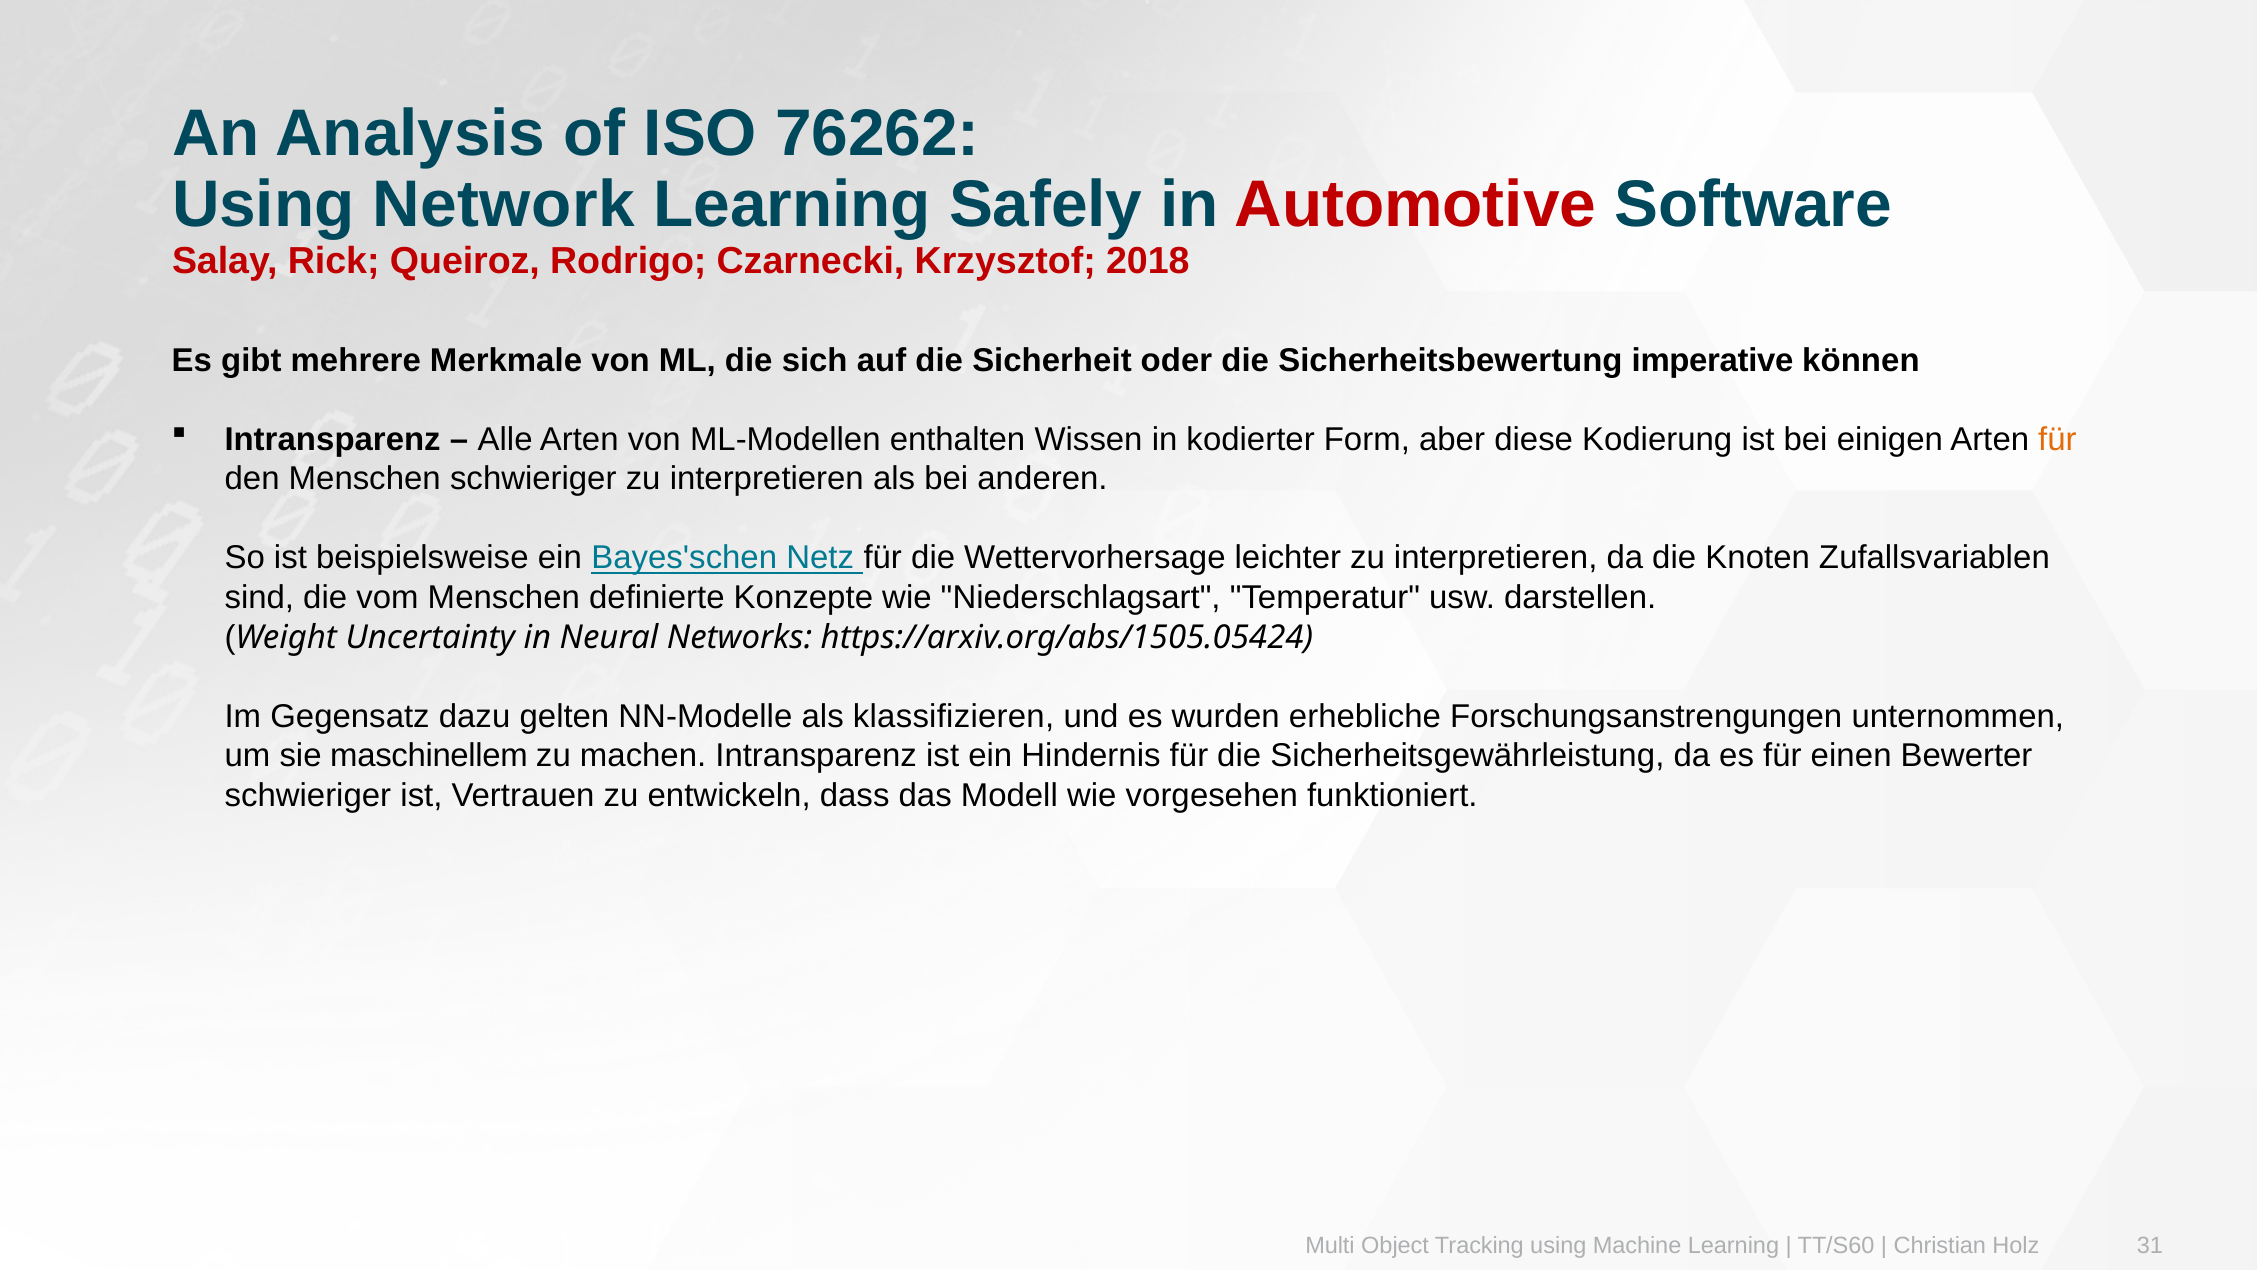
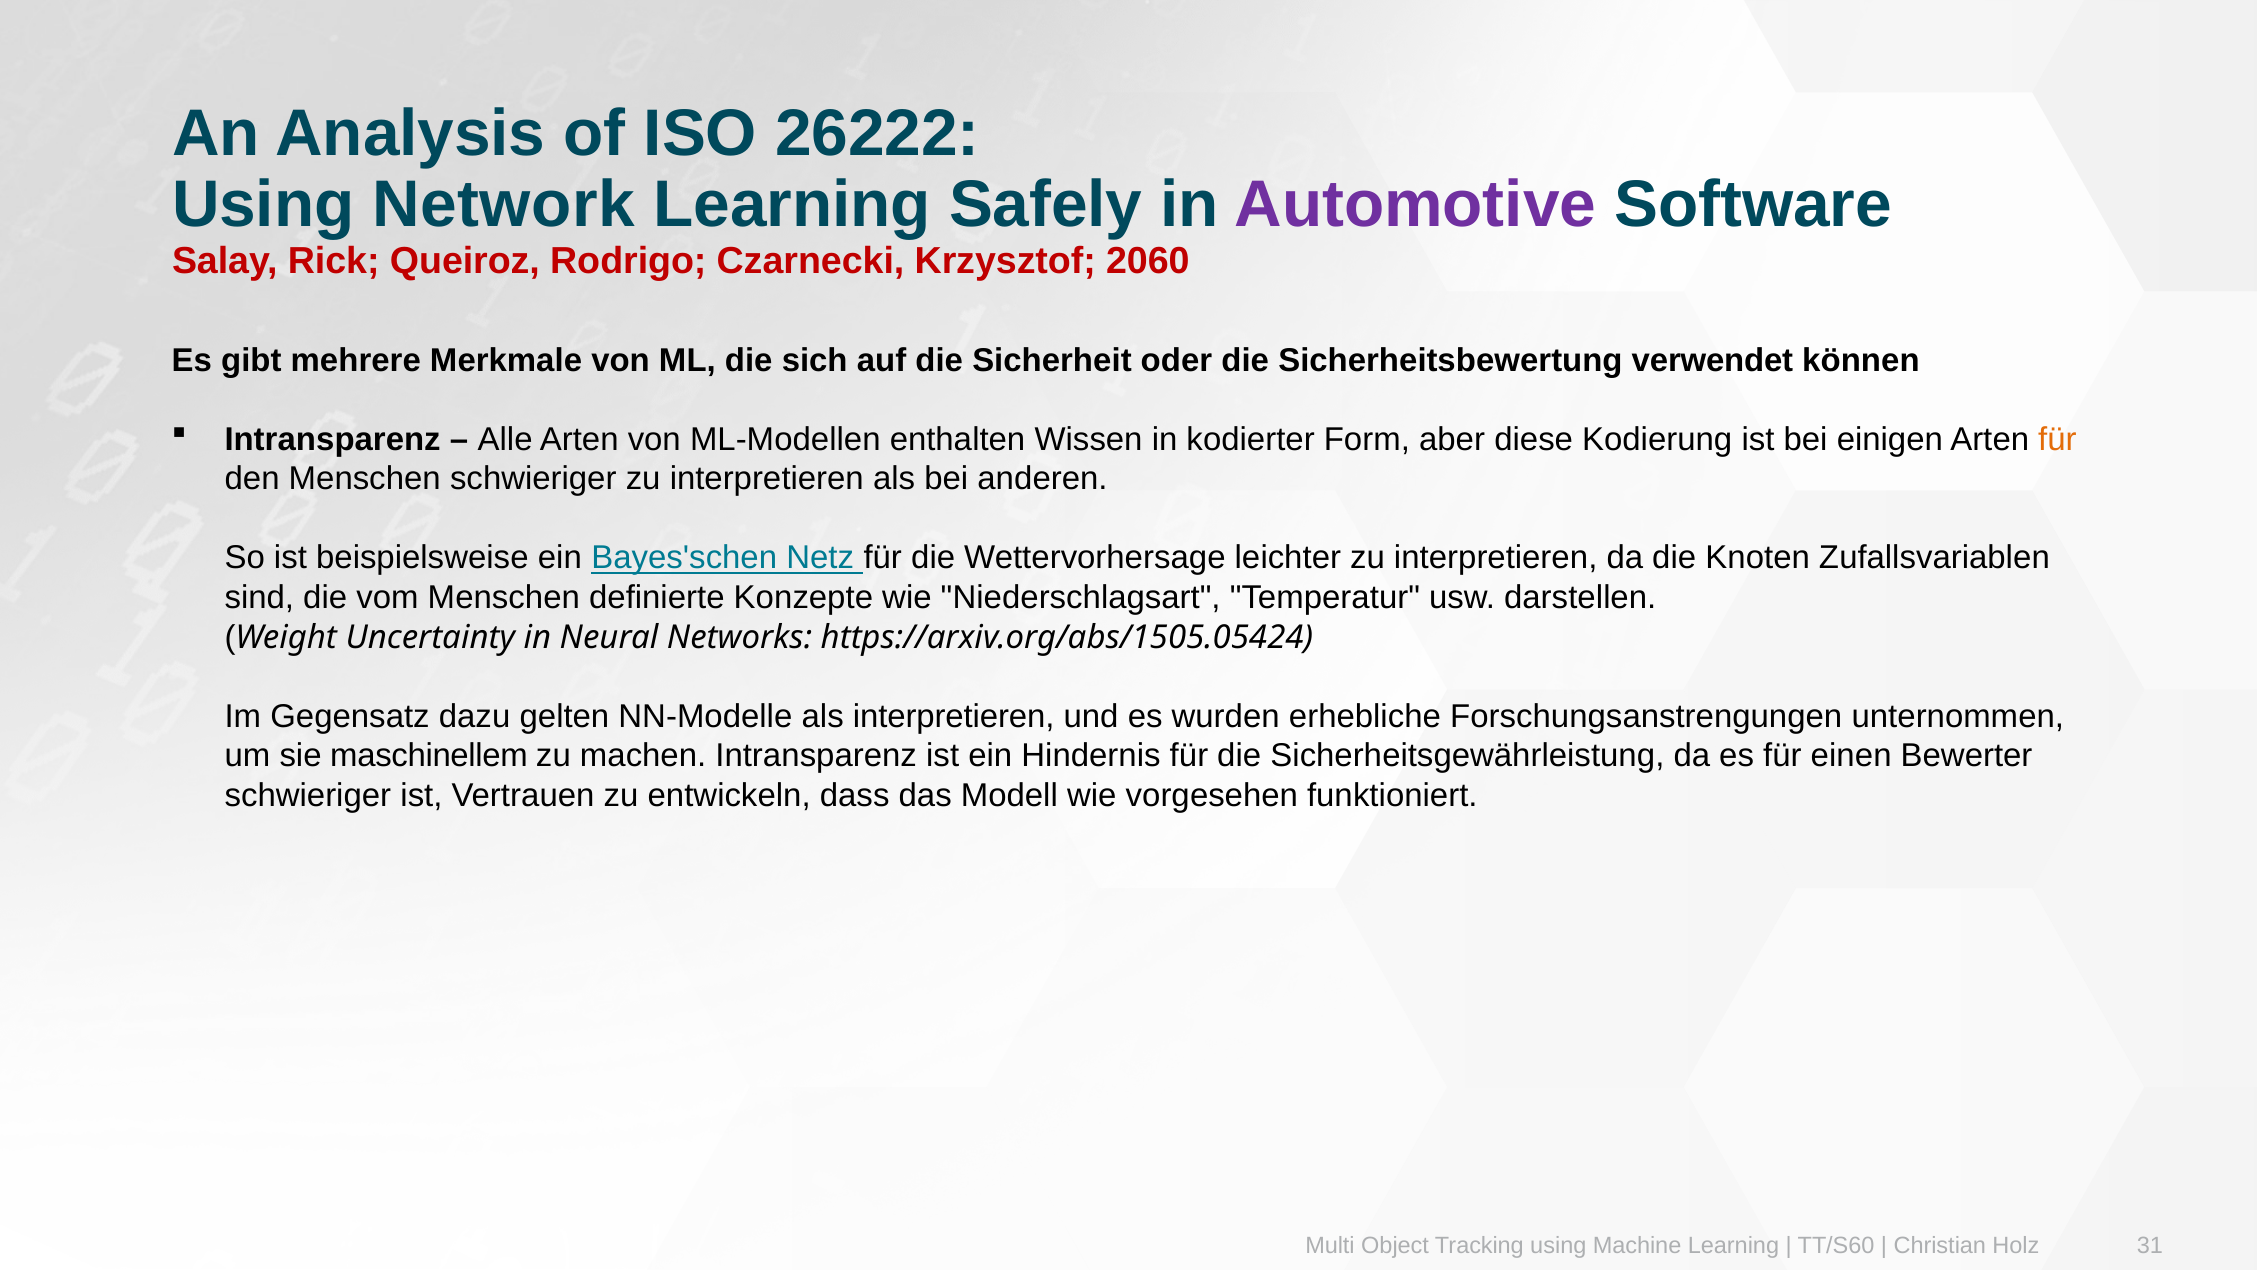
76262: 76262 -> 26222 (878, 134)
Automotive colour: red -> purple (1415, 205)
2018: 2018 -> 2060 (1148, 261)
imperative: imperative -> verwendet (1712, 360)
als klassifizieren: klassifizieren -> interpretieren (954, 716)
